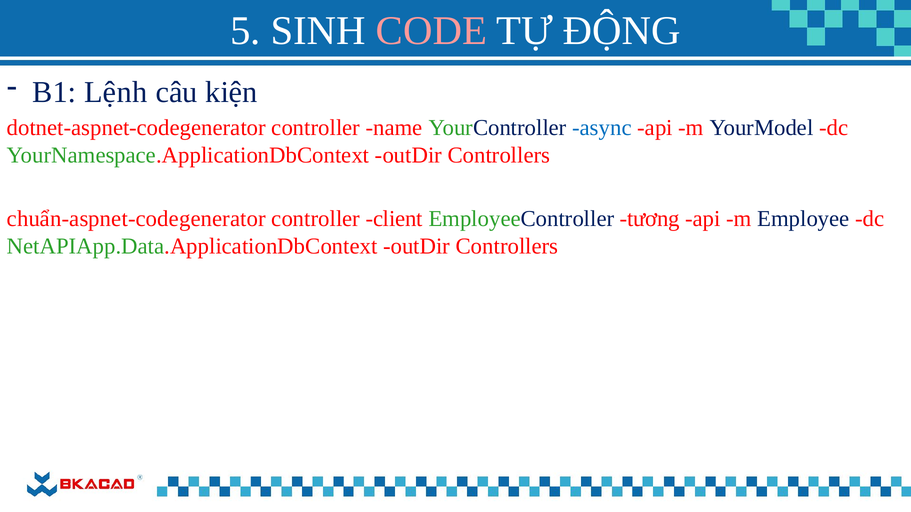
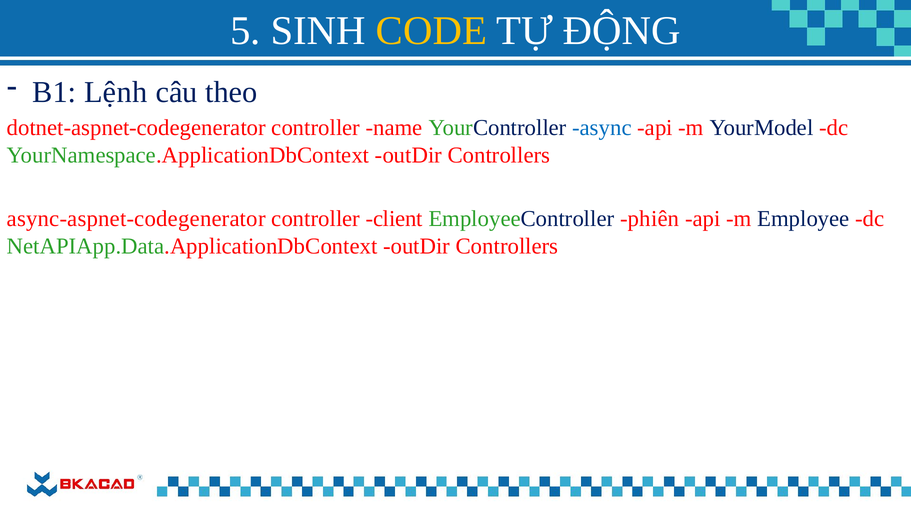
CODE colour: pink -> yellow (431, 31)
kiện: kiện -> theo (231, 92)
chuẩn-aspnet-codegenerator: chuẩn-aspnet-codegenerator -> async-aspnet-codegenerator (136, 219)
tương: tương -> phiên (650, 219)
